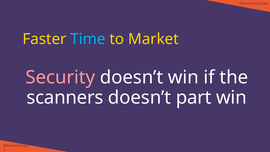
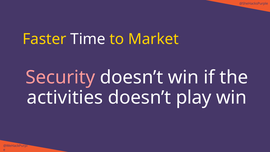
Time colour: light blue -> white (88, 39)
scanners: scanners -> activities (65, 97)
part: part -> play (194, 97)
